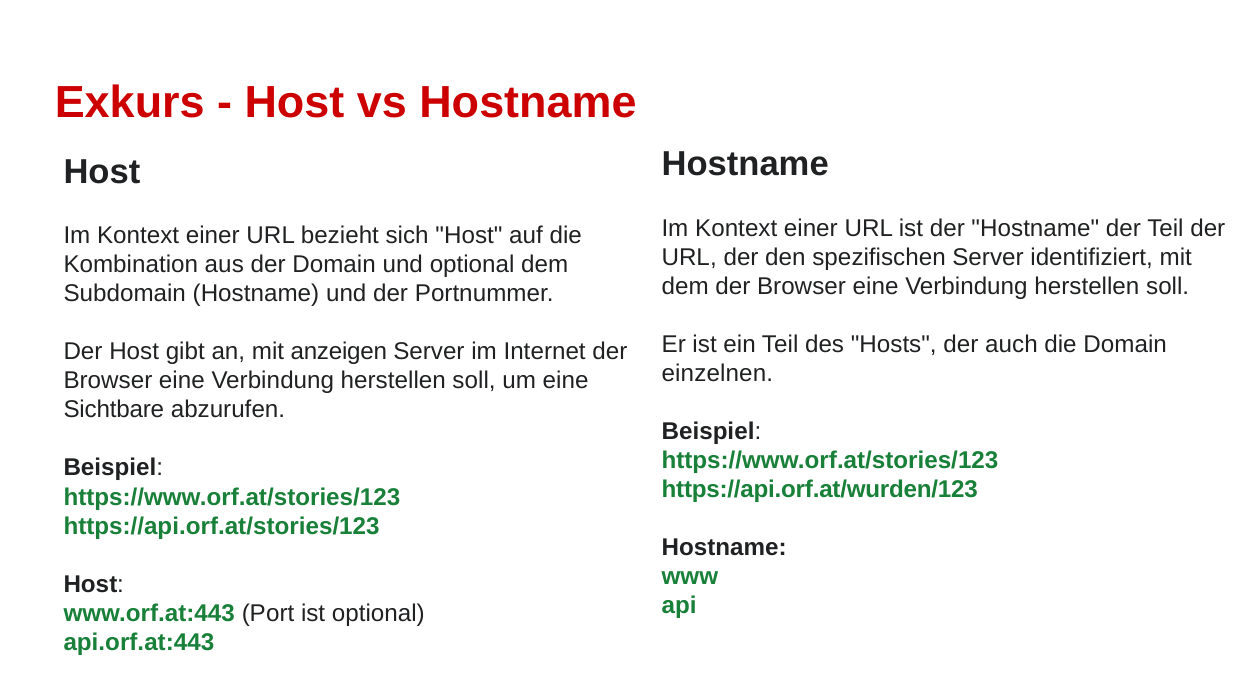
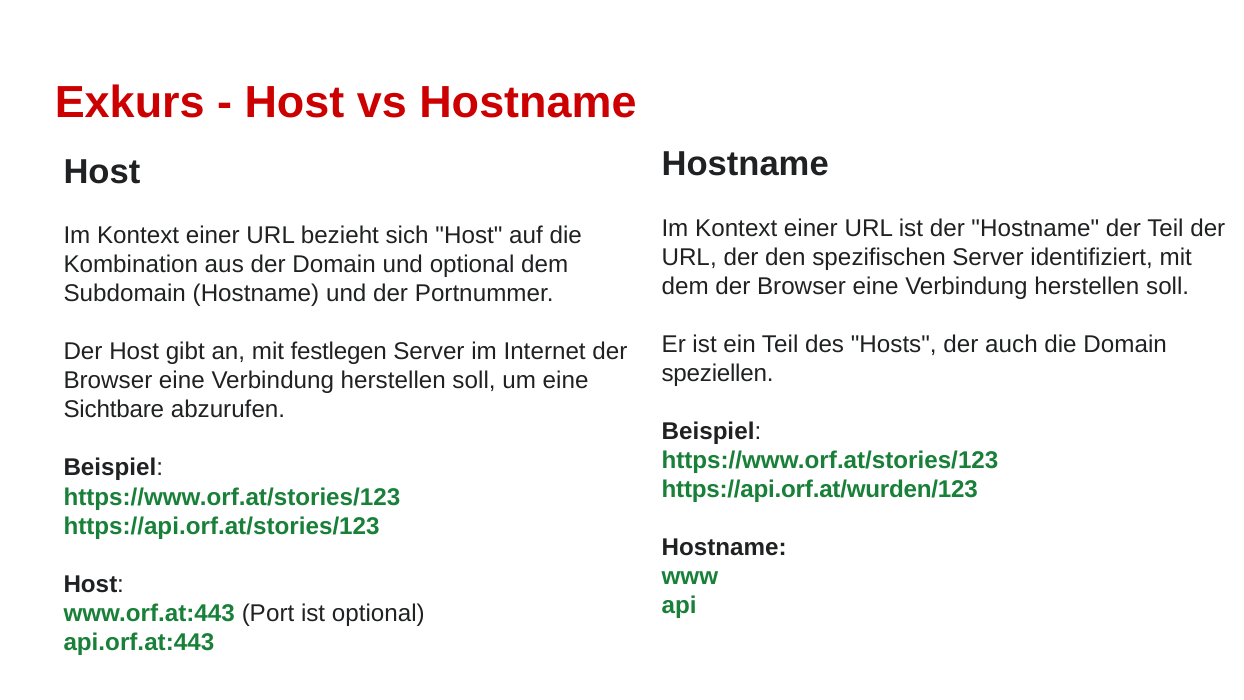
anzeigen: anzeigen -> festlegen (339, 352)
einzelnen: einzelnen -> speziellen (718, 373)
